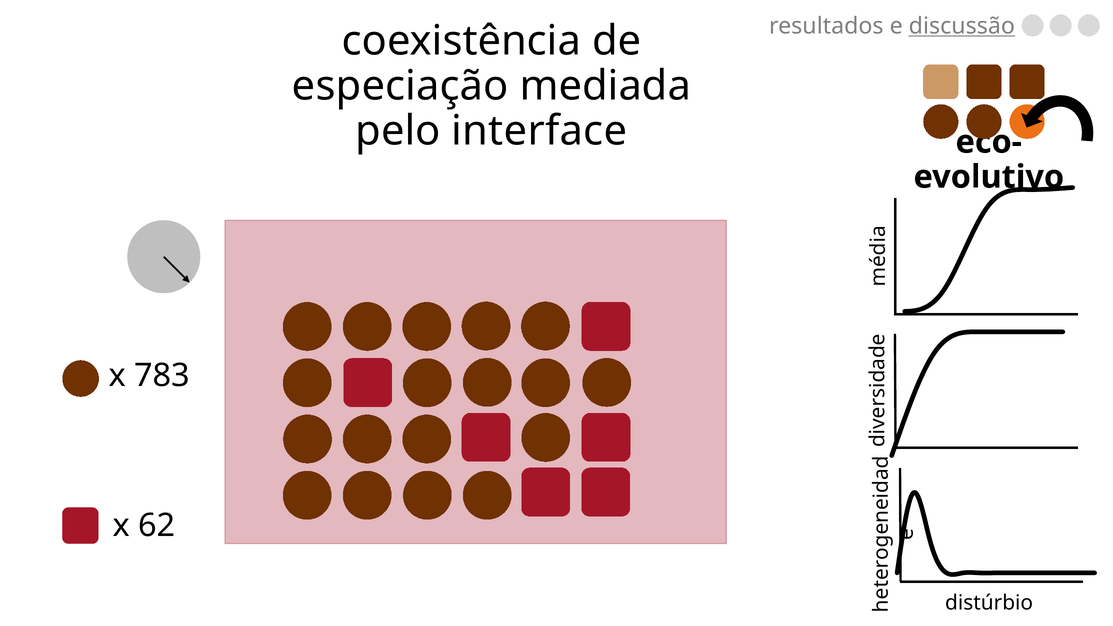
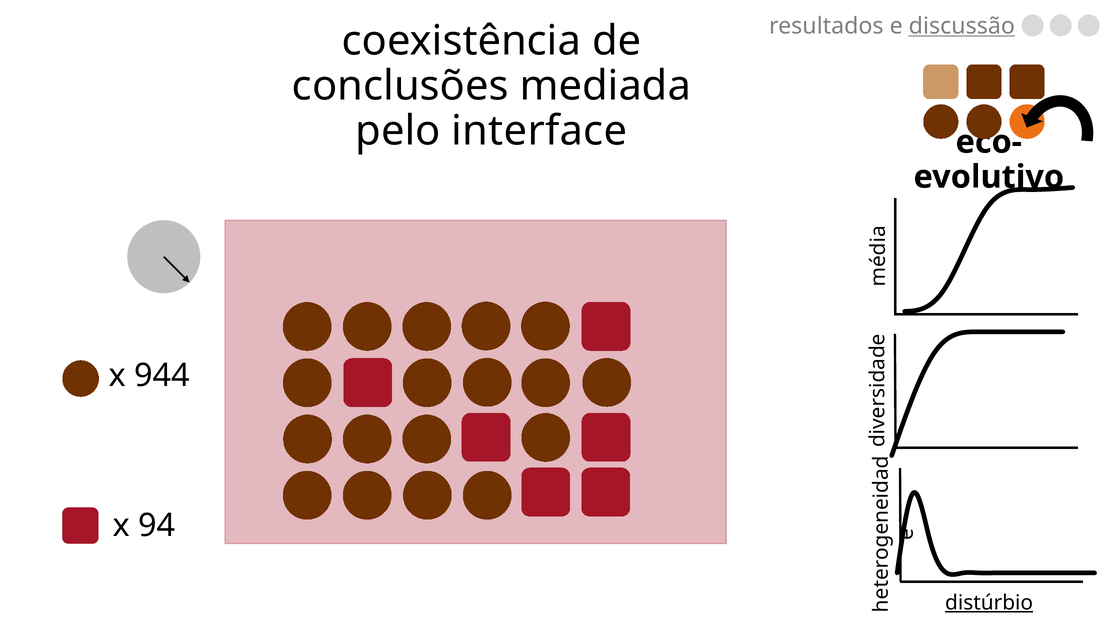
especiação: especiação -> conclusões (400, 86)
783: 783 -> 944 (162, 376)
62: 62 -> 94 (157, 525)
distúrbio underline: none -> present (989, 603)
